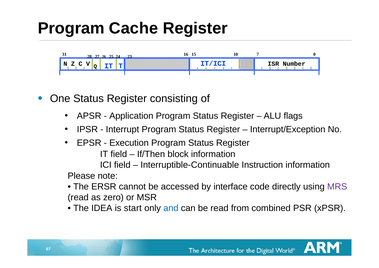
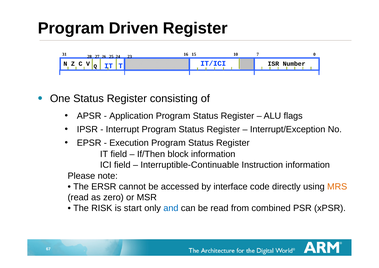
Cache: Cache -> Driven (134, 28)
MRS colour: purple -> orange (337, 186)
IDEA: IDEA -> RISK (102, 208)
